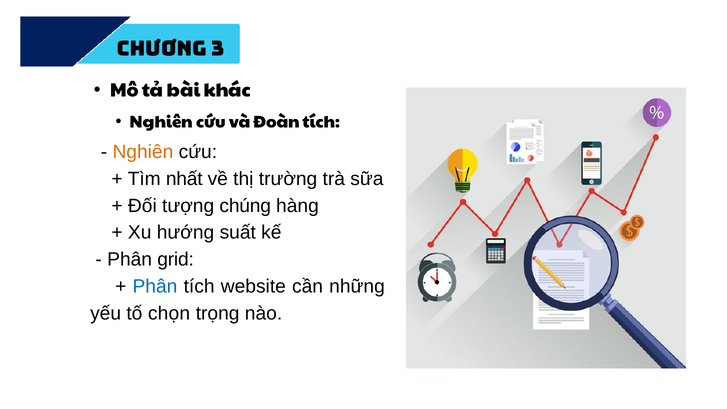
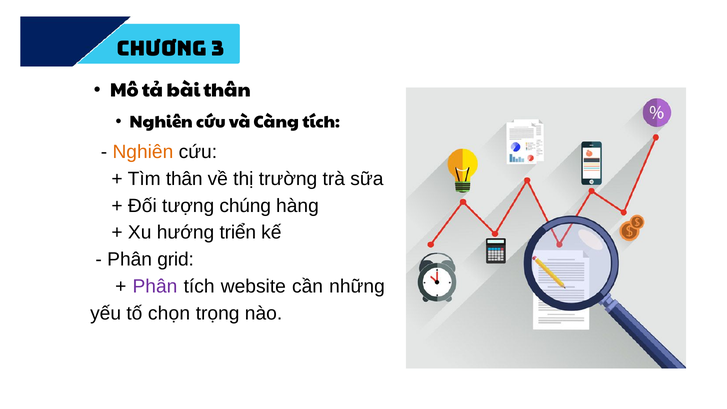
bài khác: khác -> thân (227, 90)
Đoàn: Đoàn -> Càng (276, 122)
Tìm nhất: nhất -> thân (184, 179)
suất: suất -> triển (238, 233)
Phân colour: blue -> purple (155, 286)
